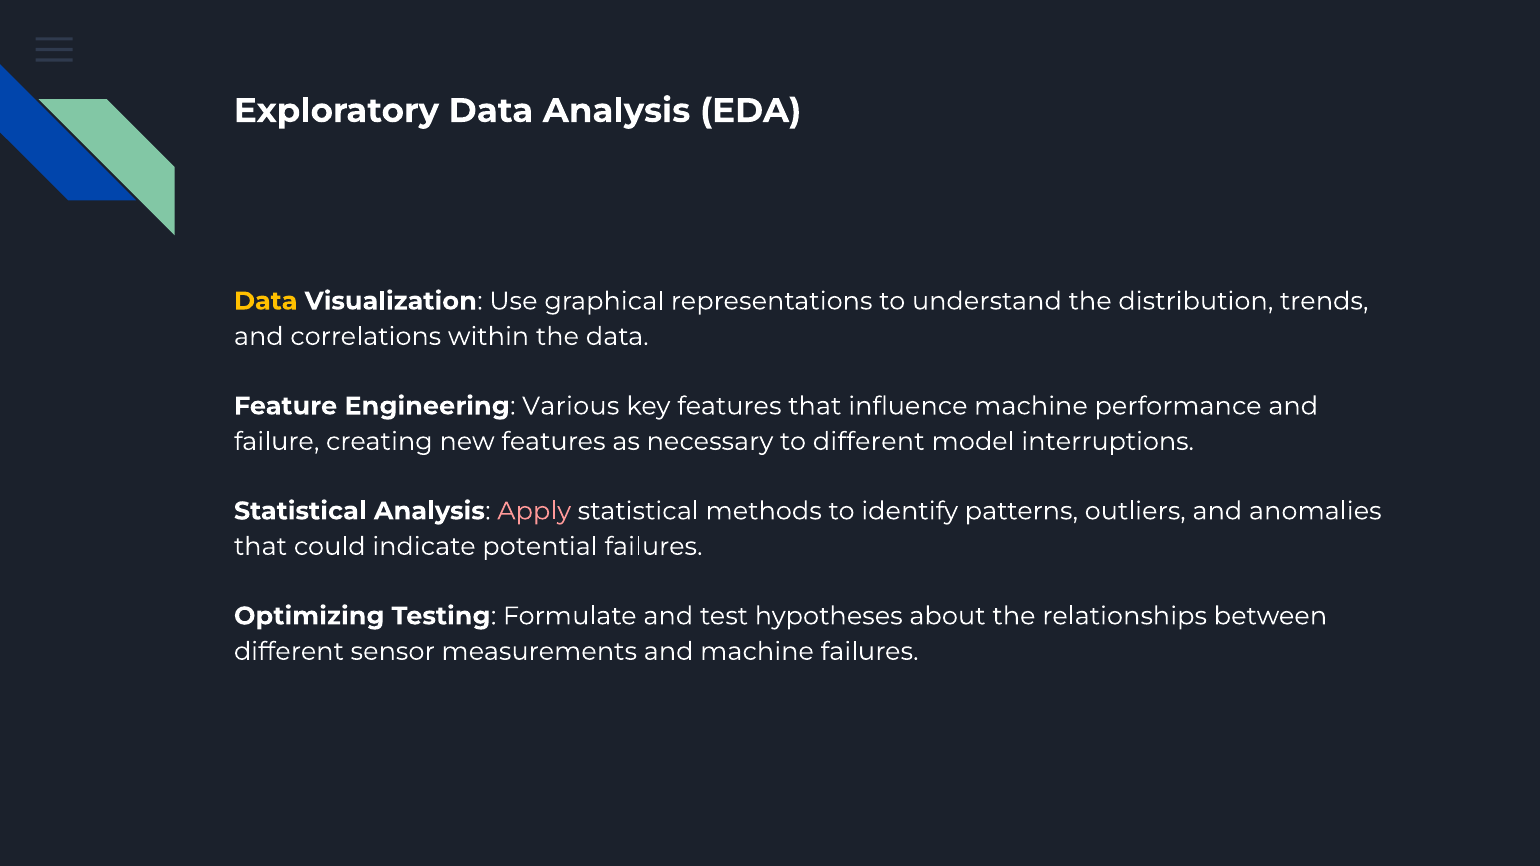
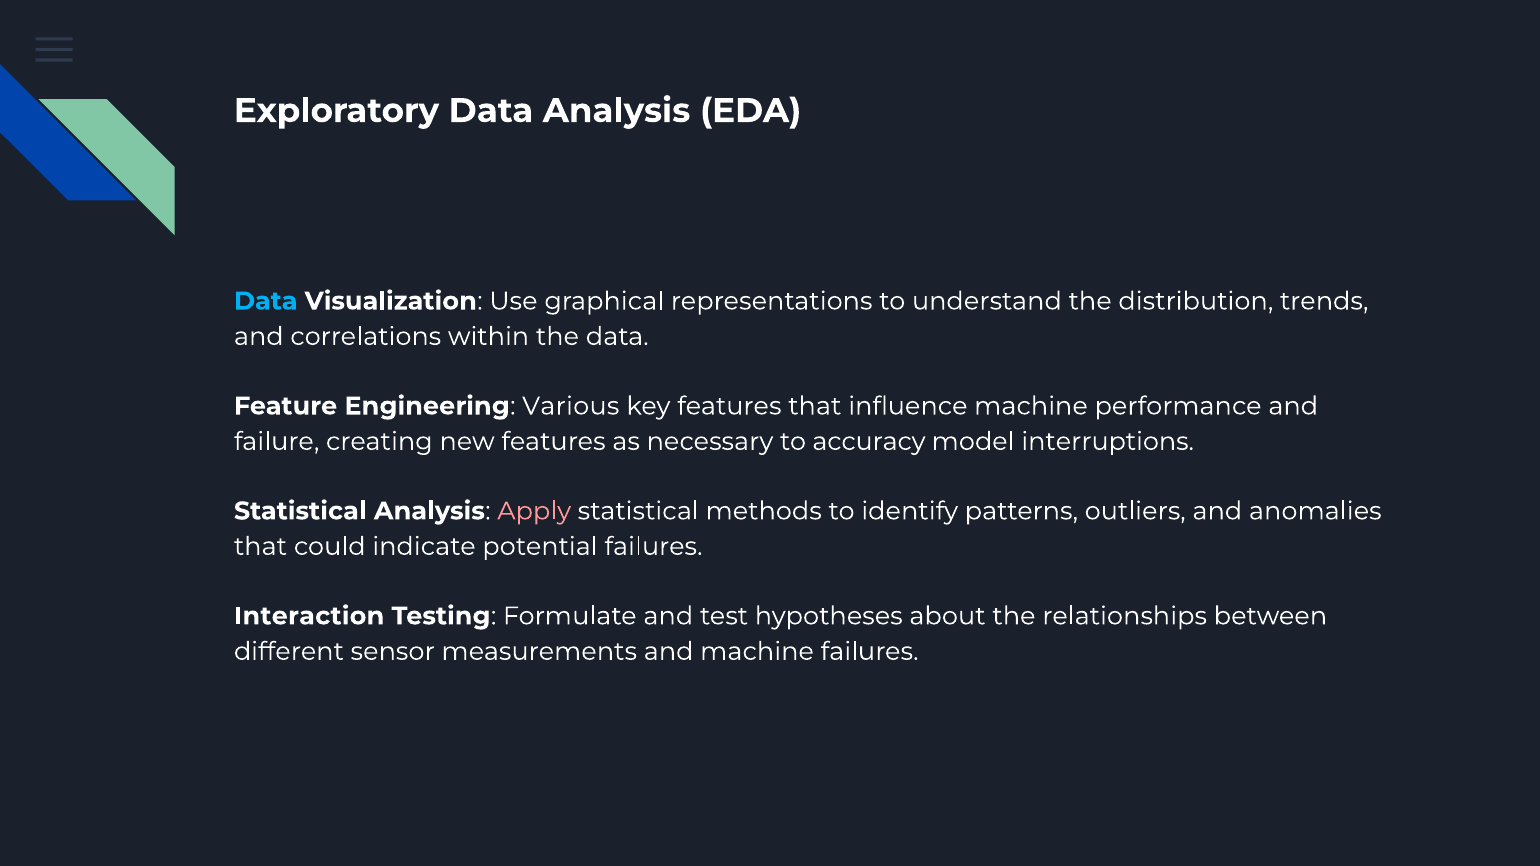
Data colour: yellow -> light blue (266, 301)
to different: different -> accuracy (869, 442)
Optimizing: Optimizing -> Interaction (309, 616)
